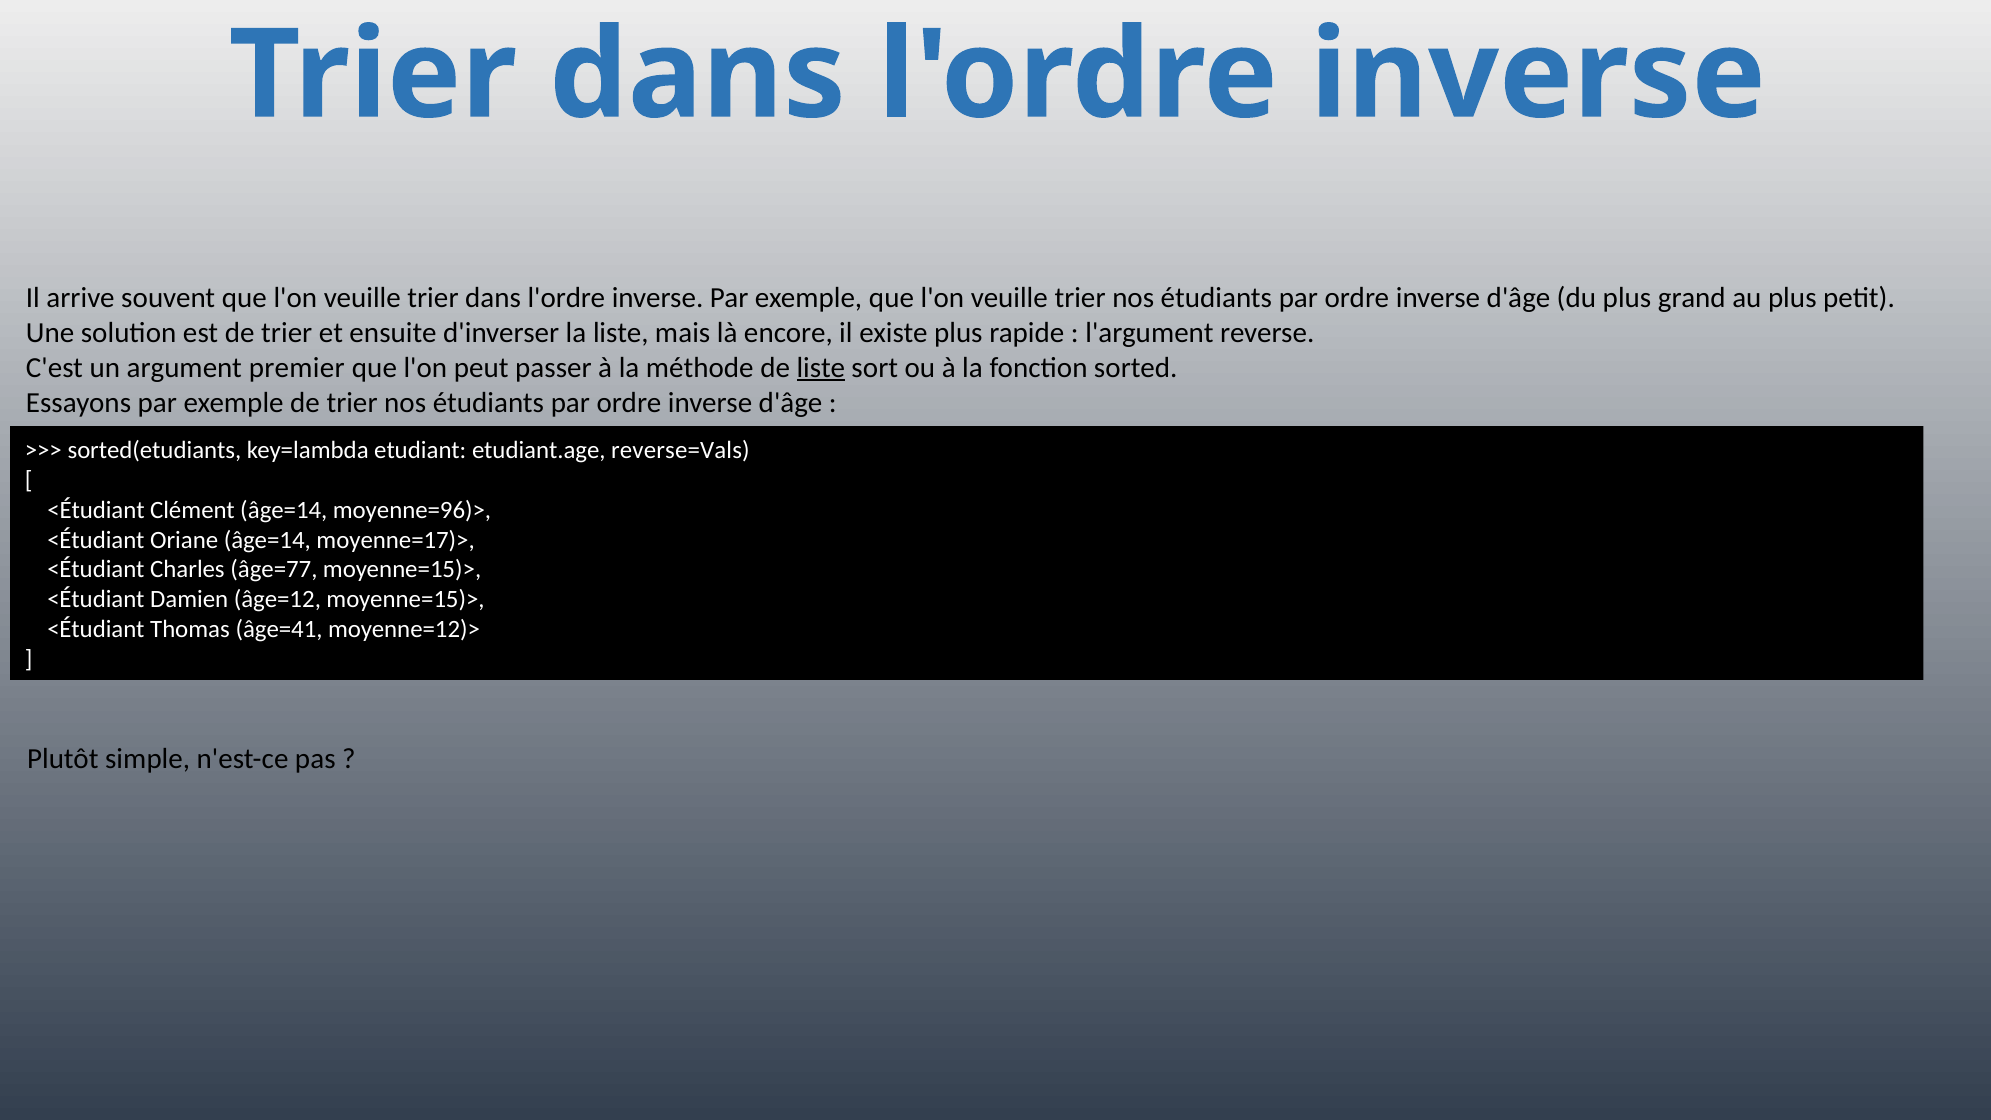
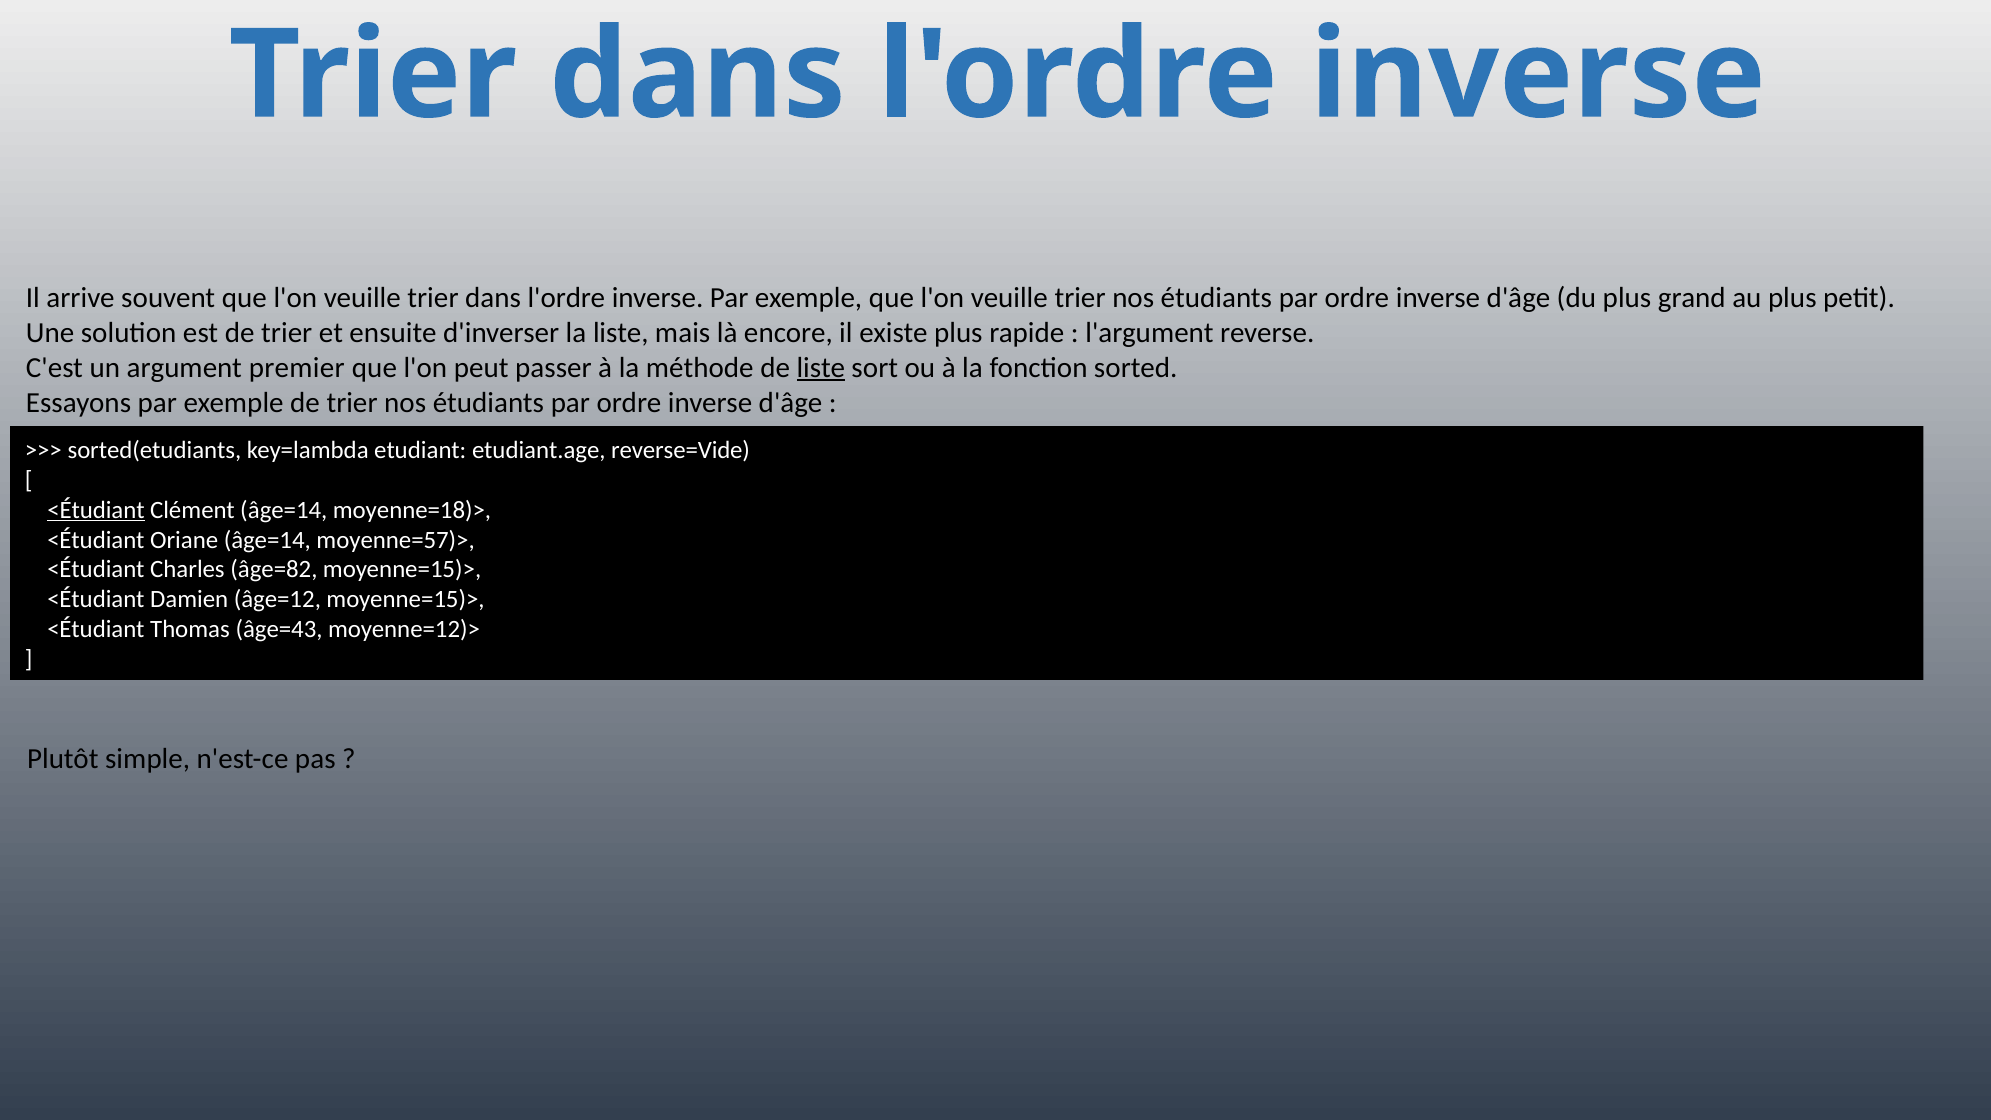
reverse=Vals: reverse=Vals -> reverse=Vide (681, 450)
<Étudiant underline: none -> present (96, 510)
moyenne=96)>: moyenne=96)> -> moyenne=18)> (412, 510)
moyenne=17)>: moyenne=17)> -> moyenne=57)> (396, 540)
âge=77: âge=77 -> âge=82 (274, 570)
âge=41: âge=41 -> âge=43 (279, 629)
